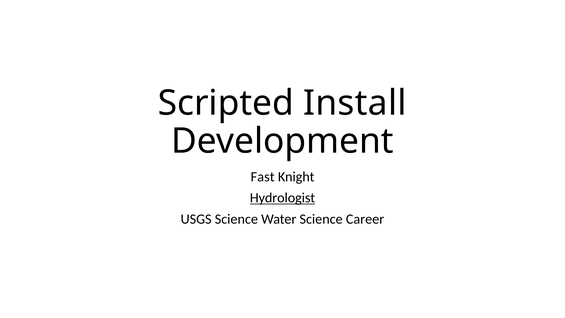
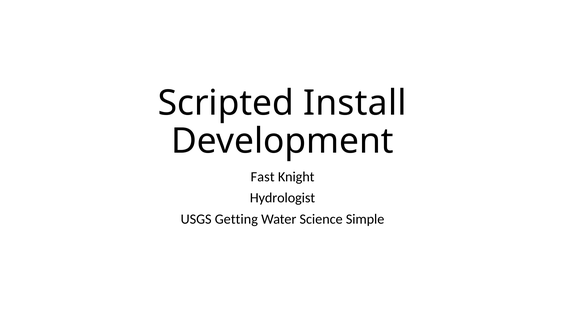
Hydrologist underline: present -> none (282, 198)
USGS Science: Science -> Getting (236, 219)
Career: Career -> Simple (365, 219)
